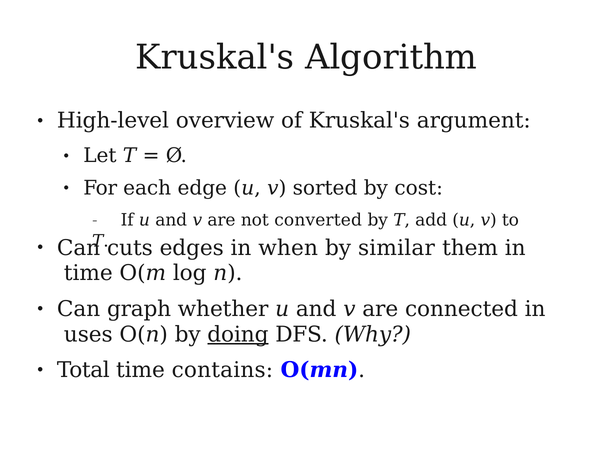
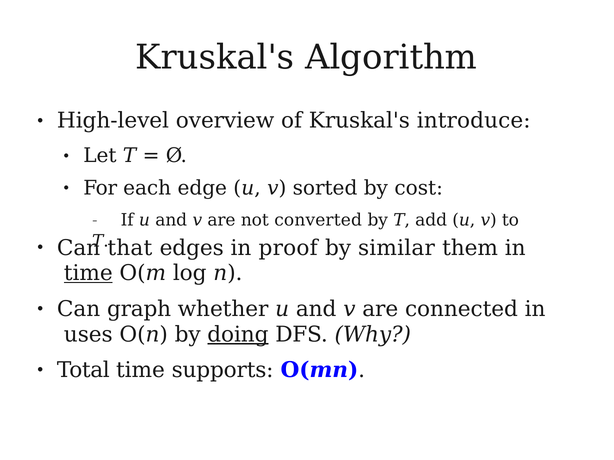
argument: argument -> introduce (474, 121)
cuts: cuts -> that (130, 248)
when: when -> proof (288, 248)
time underline: none -> present (88, 273)
contains: contains -> supports (223, 370)
